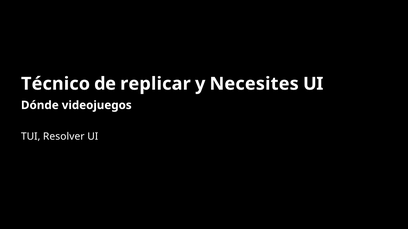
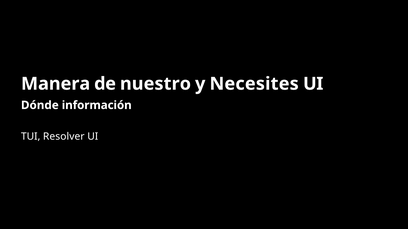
Técnico: Técnico -> Manera (56, 84)
replicar: replicar -> nuestro (155, 84)
videojuegos: videojuegos -> información (97, 105)
